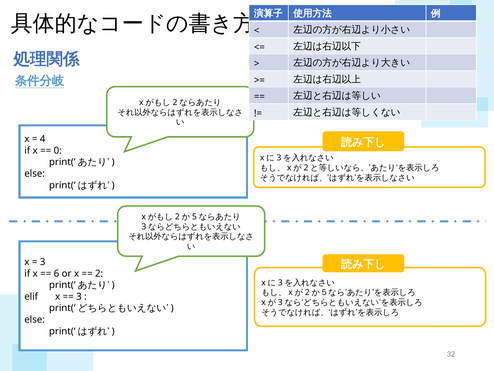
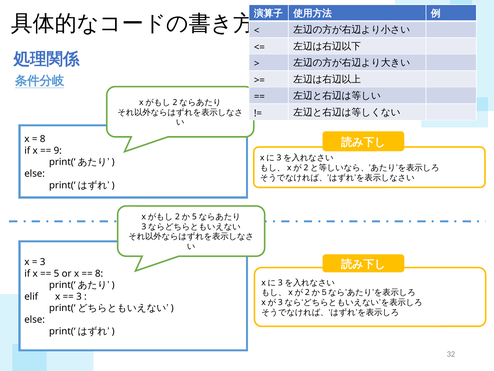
4: 4 -> 8 (43, 139)
0: 0 -> 9 (58, 150)
6: 6 -> 5 (56, 273)
2: 2 -> 8 (99, 273)
